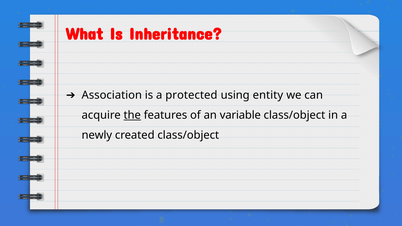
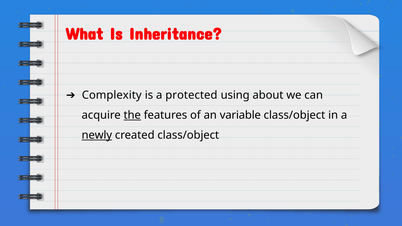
Association: Association -> Complexity (112, 95)
entity: entity -> about (268, 95)
newly underline: none -> present (97, 135)
